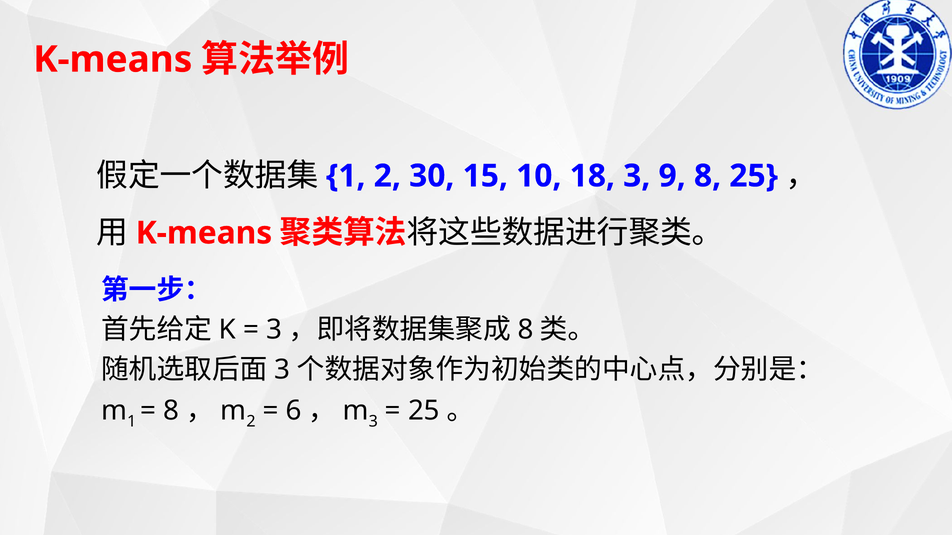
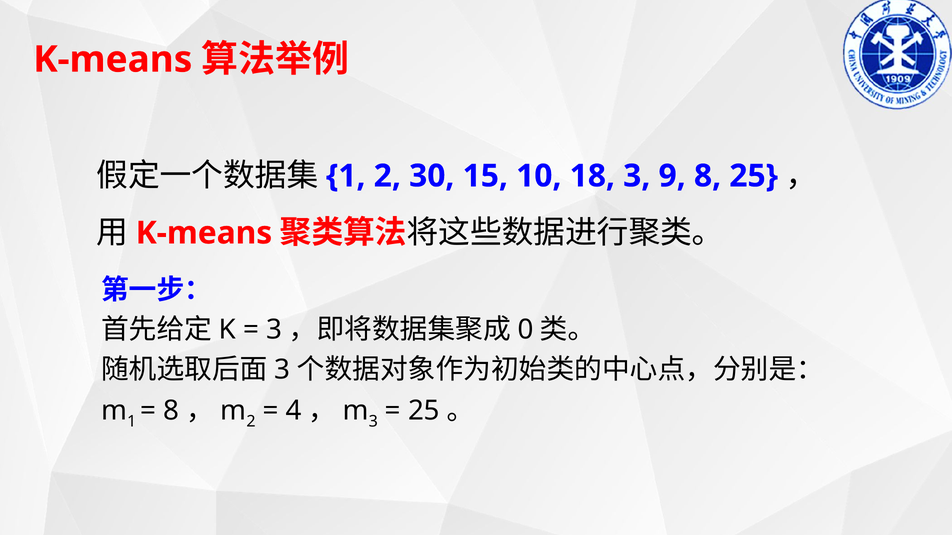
8: 8 -> 0 (525, 330)
6: 6 -> 4 (294, 411)
